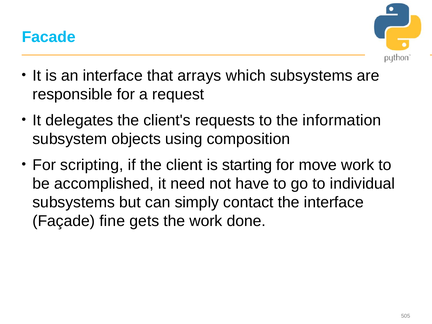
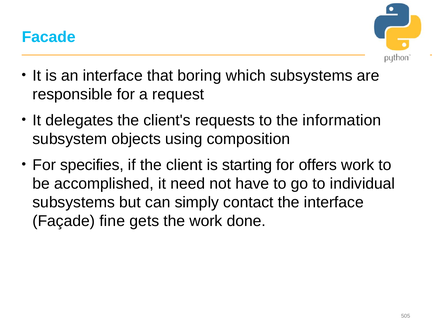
arrays: arrays -> boring (199, 76)
scripting: scripting -> specifies (92, 165)
move: move -> offers (318, 165)
